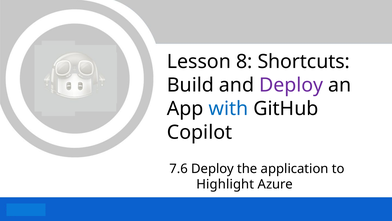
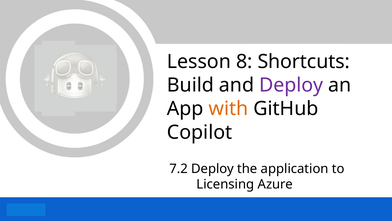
with colour: blue -> orange (228, 108)
7.6: 7.6 -> 7.2 (179, 168)
Highlight: Highlight -> Licensing (225, 184)
